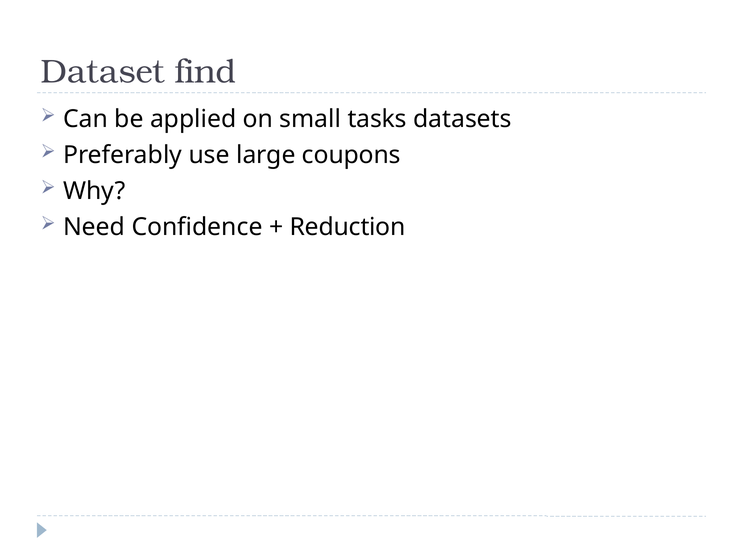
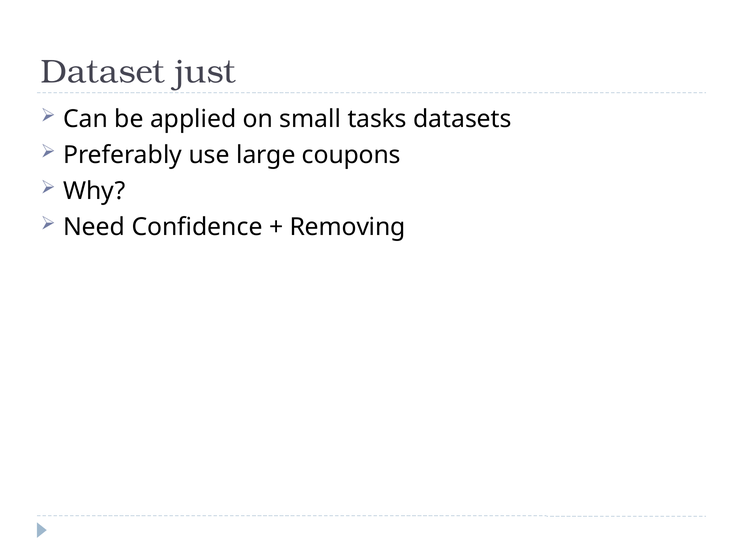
find: find -> just (205, 72)
Reduction: Reduction -> Removing (348, 227)
